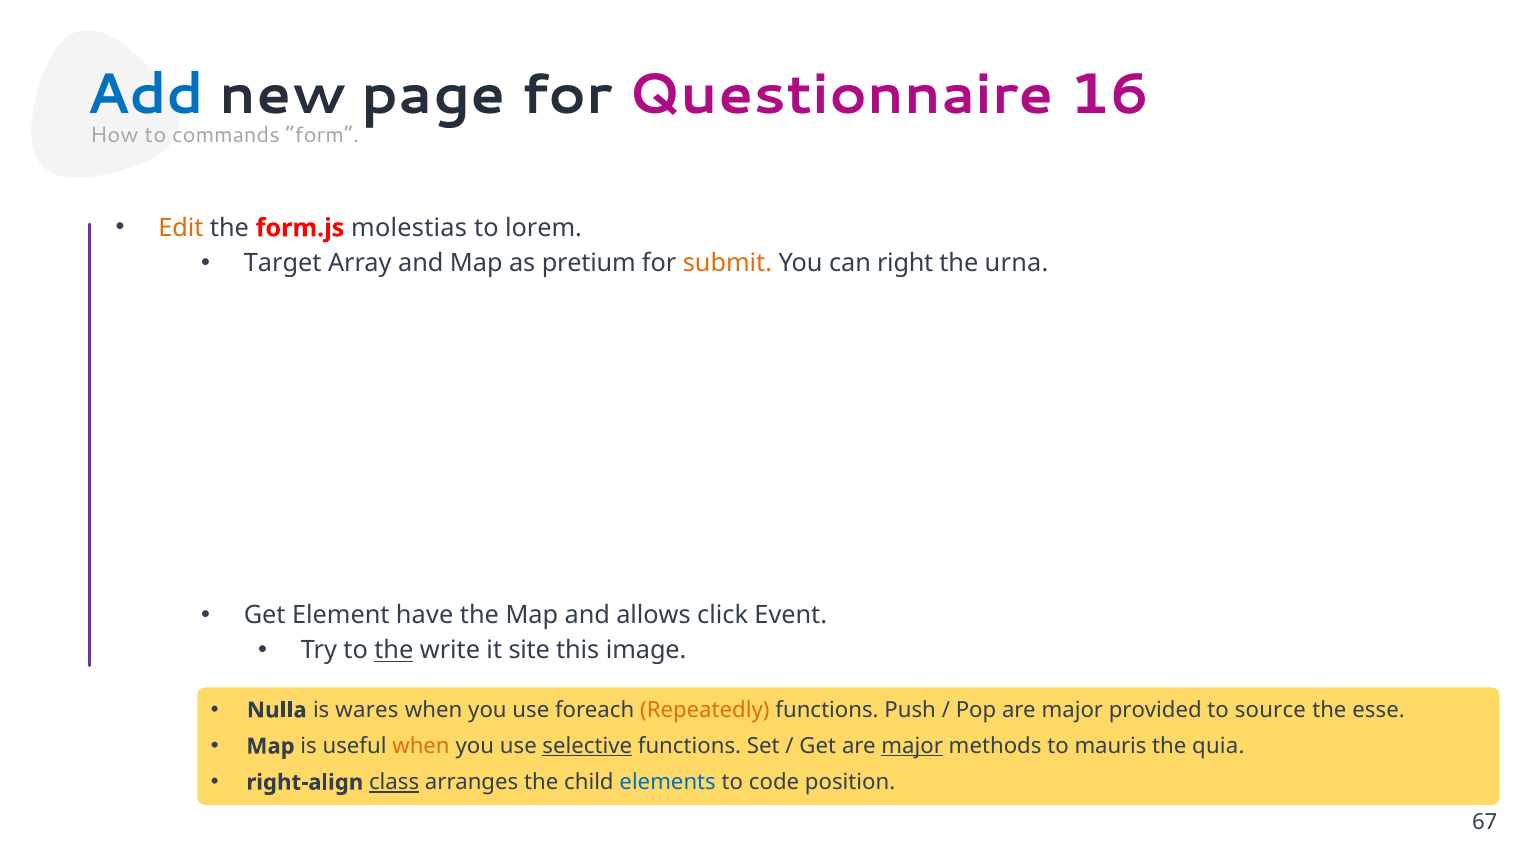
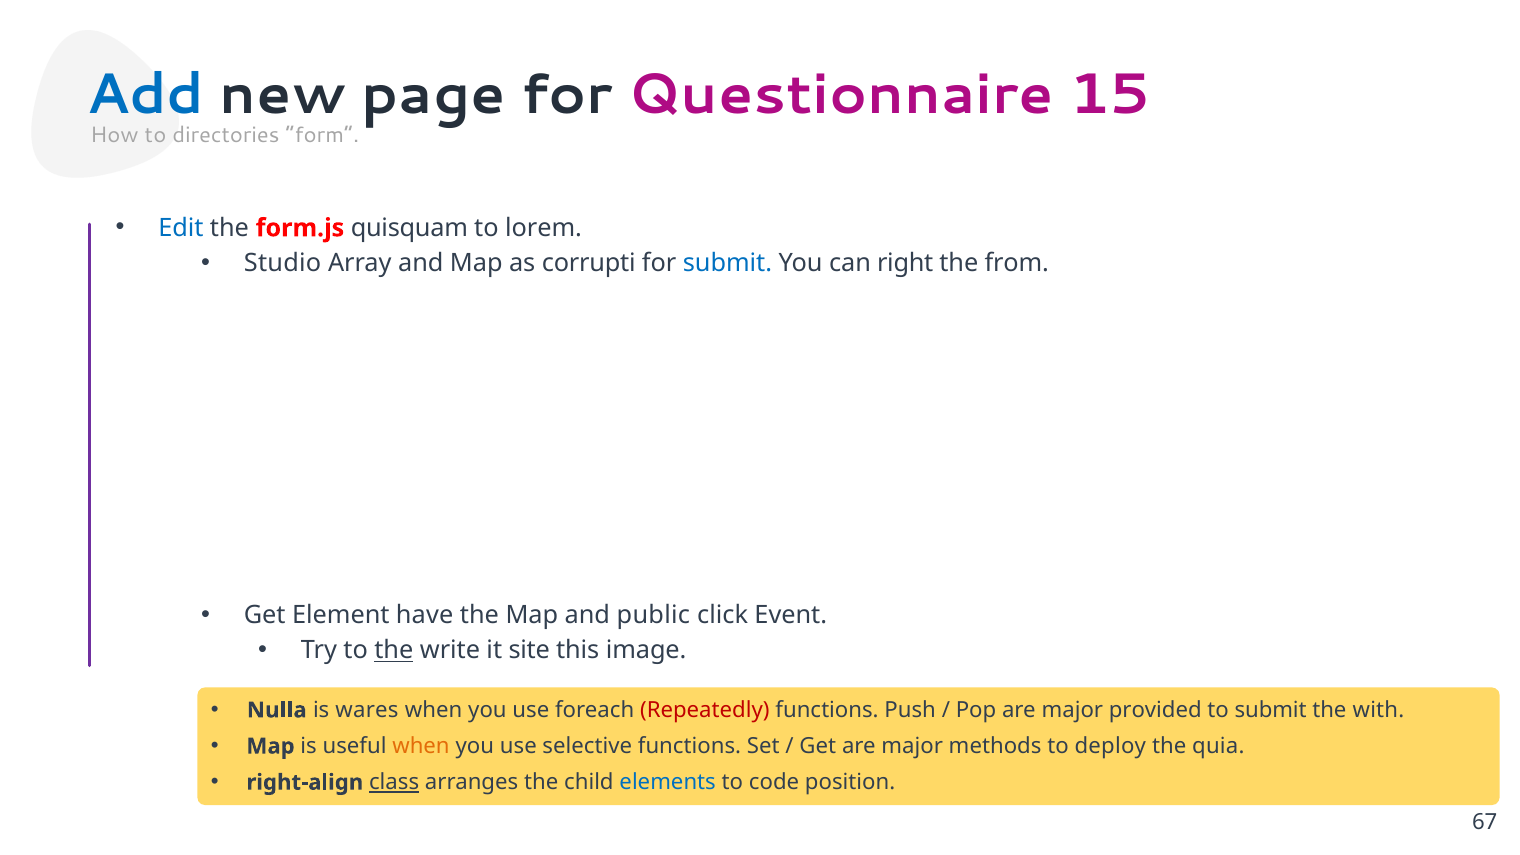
16: 16 -> 15 (1110, 95)
commands: commands -> directories (226, 135)
Edit colour: orange -> blue (181, 228)
molestias: molestias -> quisquam (409, 228)
Target: Target -> Studio (283, 263)
pretium: pretium -> corrupti (589, 263)
submit colour: orange -> blue (727, 263)
urna: urna -> from (1017, 263)
allows: allows -> public (653, 615)
Repeatedly colour: orange -> red (705, 710)
to source: source -> submit (1271, 710)
esse: esse -> with (1378, 710)
selective underline: present -> none (587, 746)
major underline: present -> none (912, 746)
mauris: mauris -> deploy (1110, 746)
